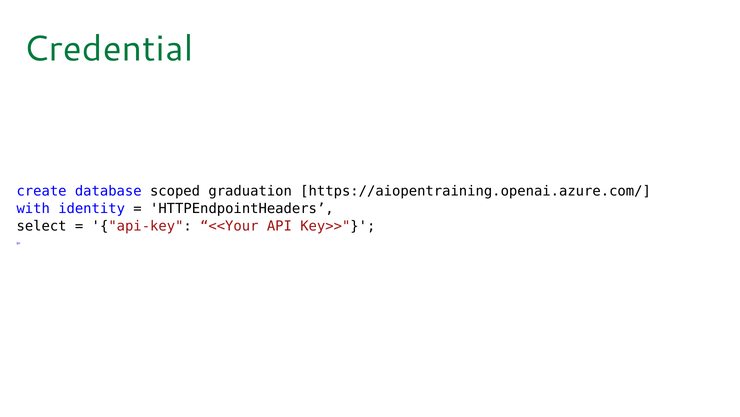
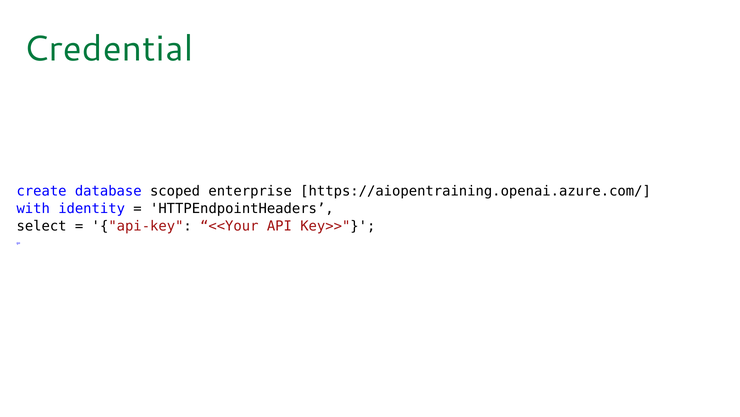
graduation: graduation -> enterprise (250, 191)
